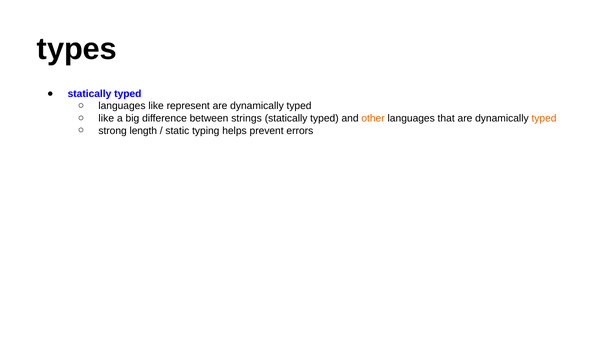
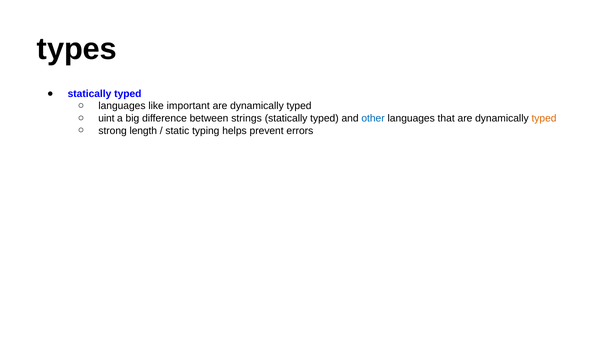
represent: represent -> important (188, 106)
like: like -> uint (106, 118)
other colour: orange -> blue (373, 118)
